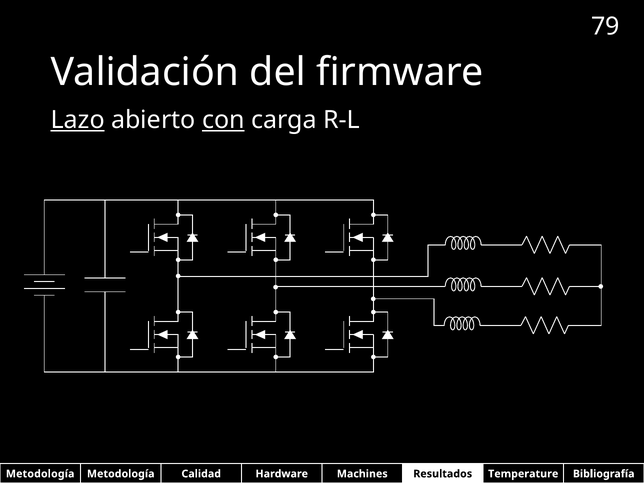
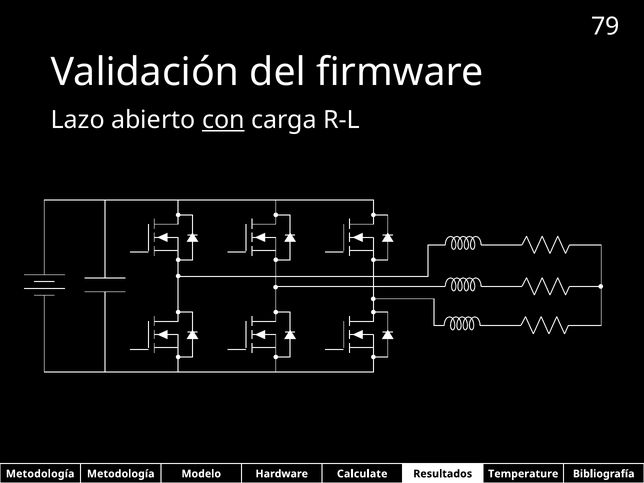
Lazo underline: present -> none (78, 120)
Calidad: Calidad -> Modelo (201, 474)
Machines: Machines -> Calculate (362, 474)
